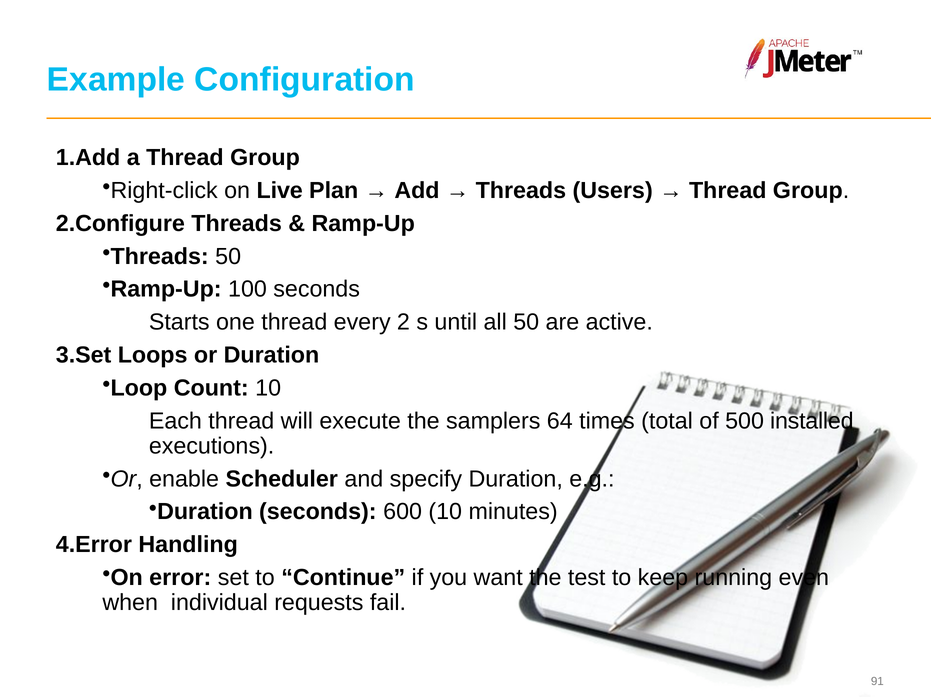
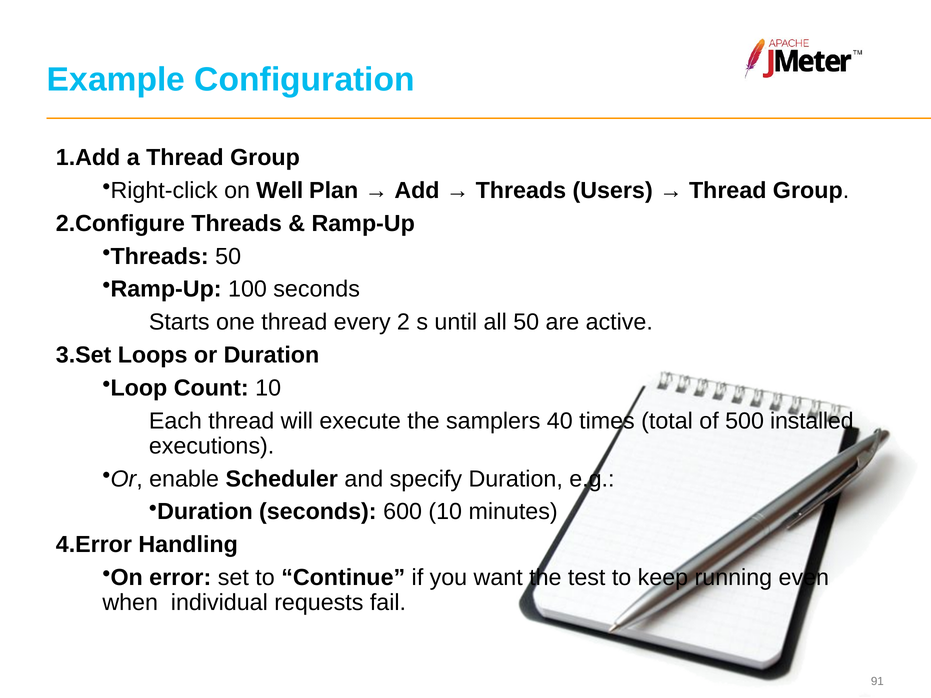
Live: Live -> Well (280, 191)
64: 64 -> 40 (560, 421)
